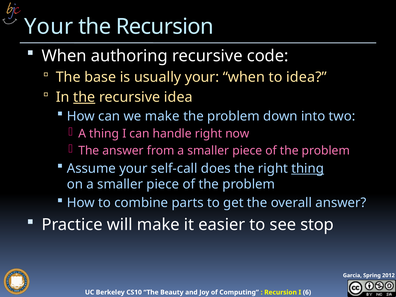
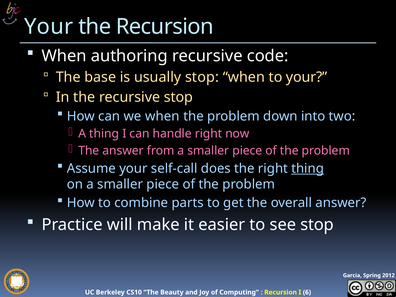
usually your: your -> stop (202, 77)
to idea: idea -> your (307, 77)
the underline: present -> none (84, 97)
recursive idea: idea -> stop (178, 97)
we make: make -> when (162, 116)
